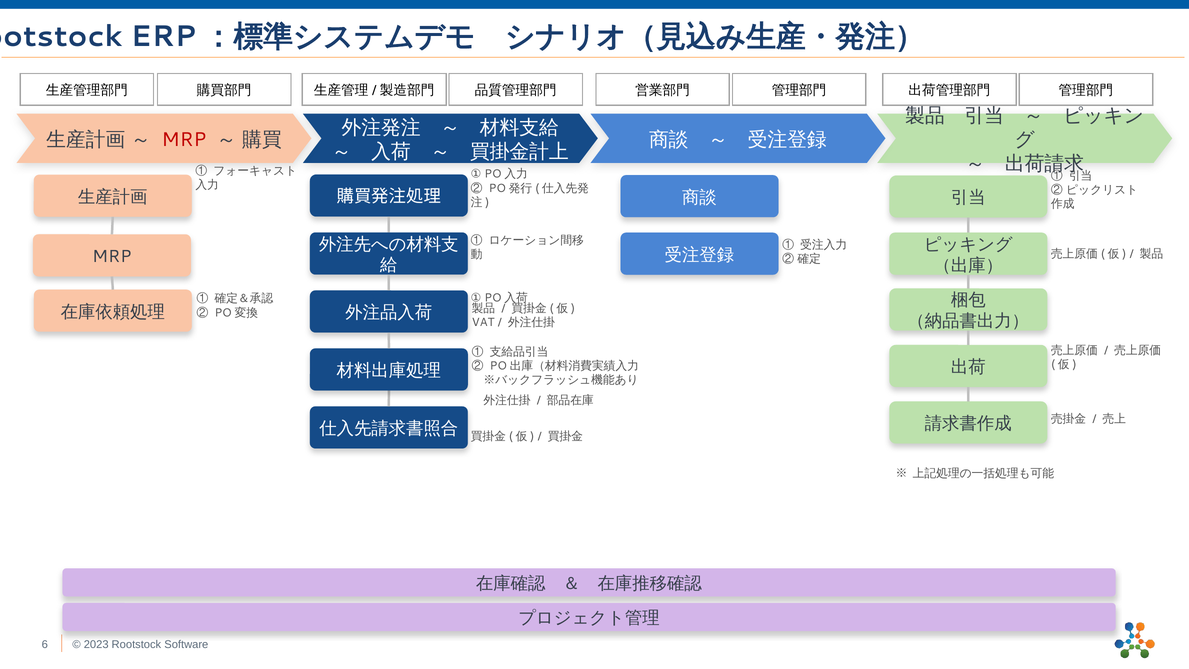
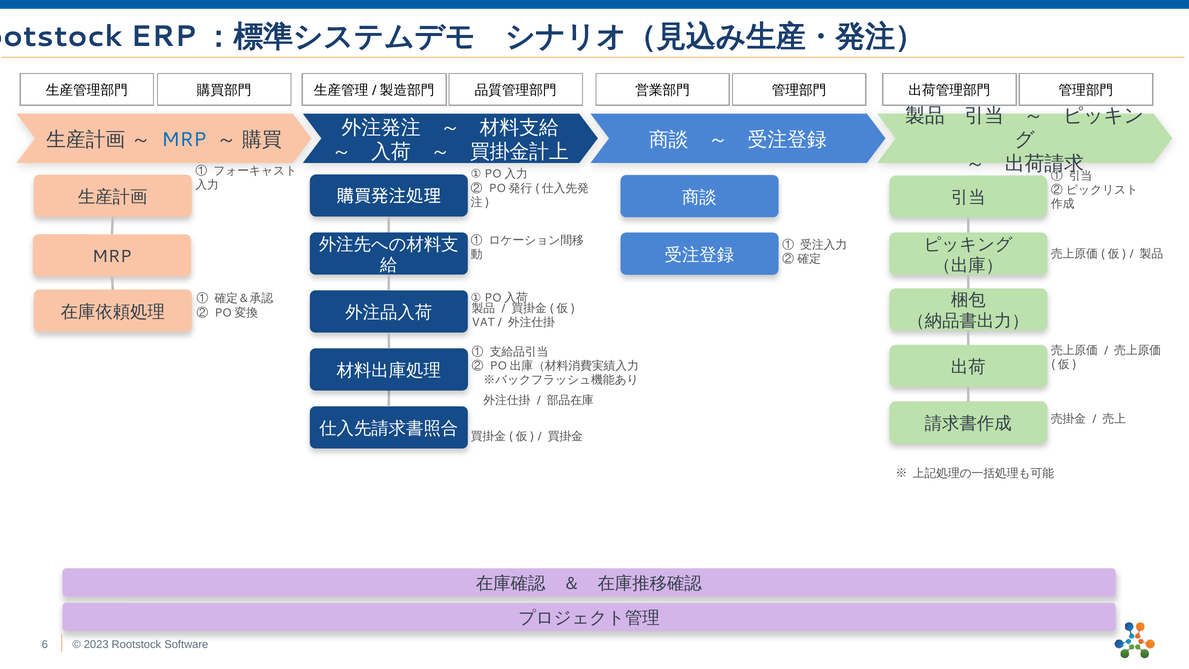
MRP colour: red -> blue (184, 140)
